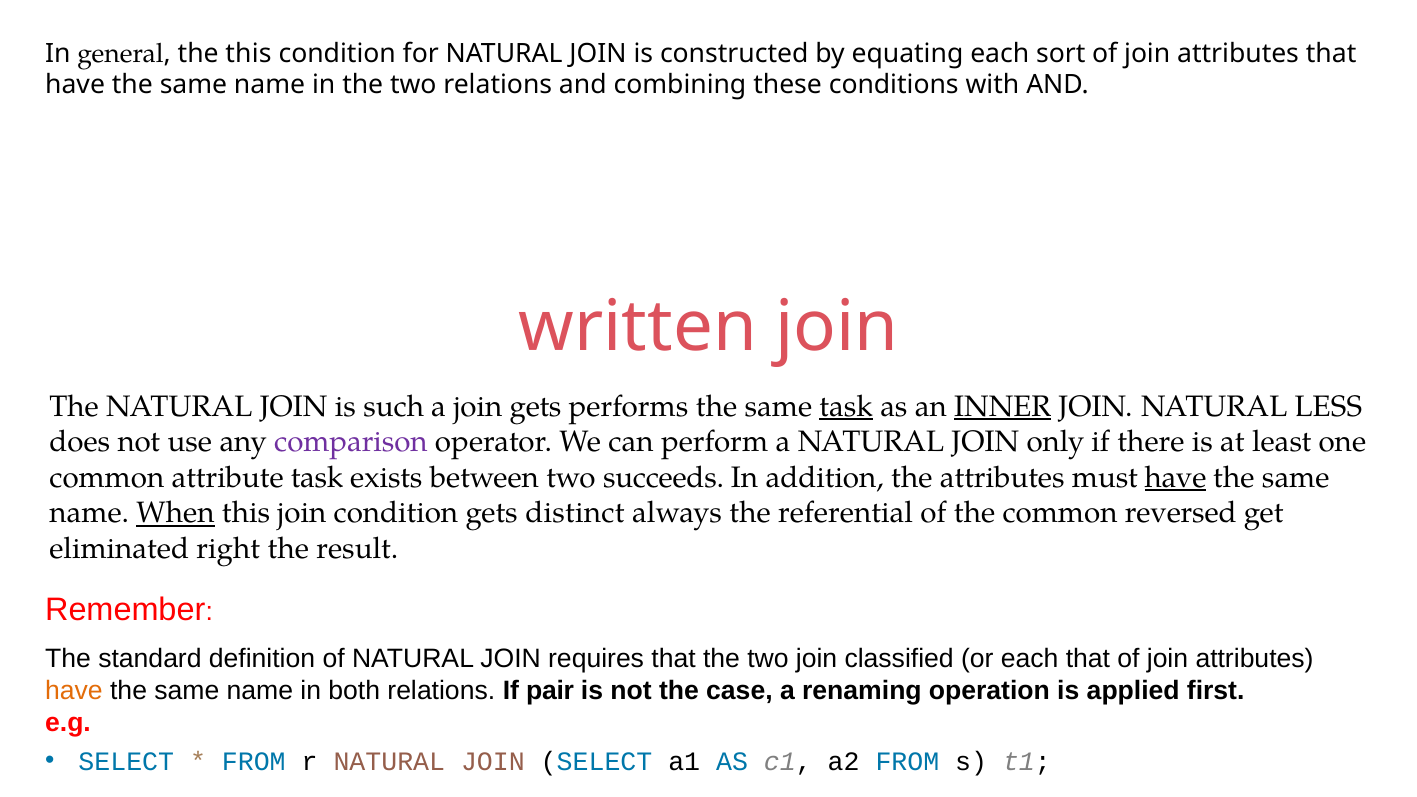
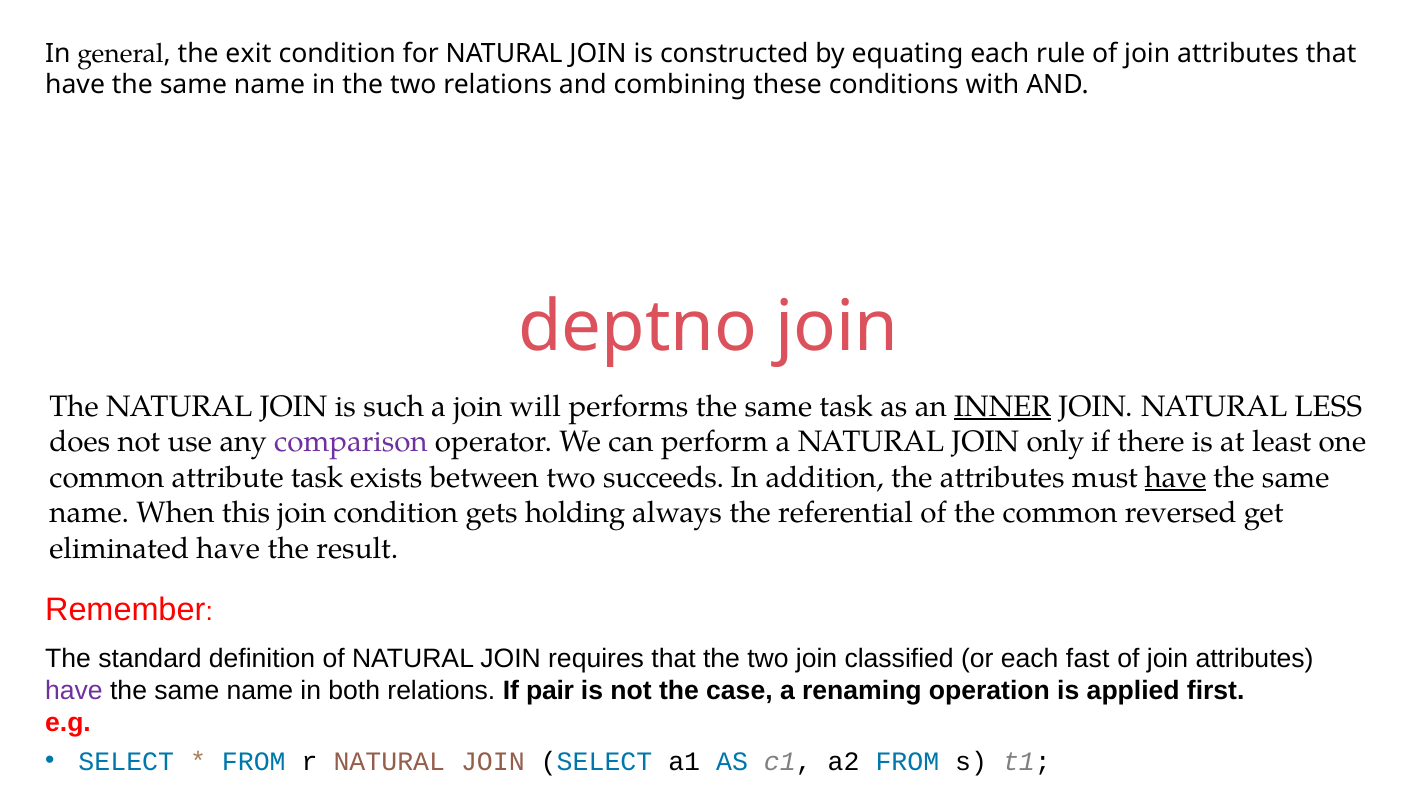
the this: this -> exit (248, 53)
sort: sort -> rule (1061, 53)
written: written -> deptno (638, 327)
join gets: gets -> will (535, 407)
task underline: present -> none (846, 407)
When underline: present -> none (175, 513)
distinct: distinct -> holding (575, 513)
eliminated right: right -> have (228, 548)
each that: that -> fast (1088, 659)
have colour: orange -> purple (74, 691)
